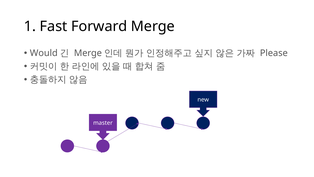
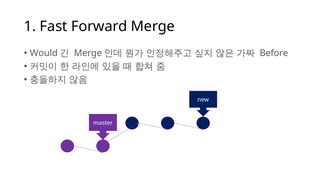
Please: Please -> Before (274, 53)
